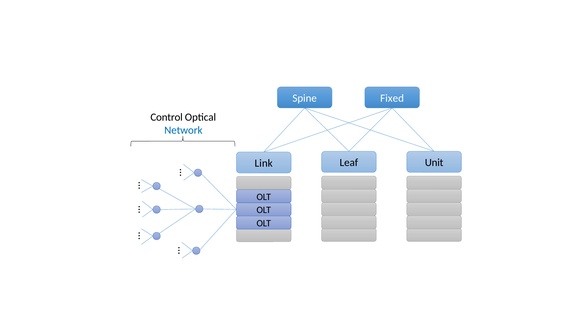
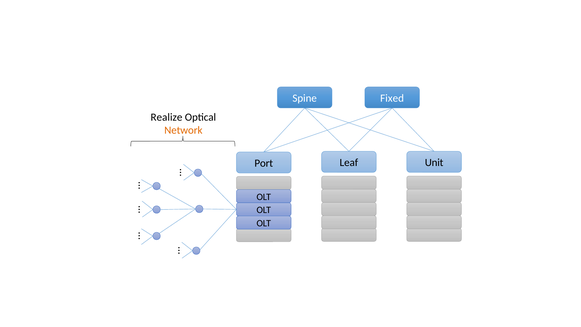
Control: Control -> Realize (167, 117)
Network colour: blue -> orange (183, 130)
Link: Link -> Port (264, 163)
